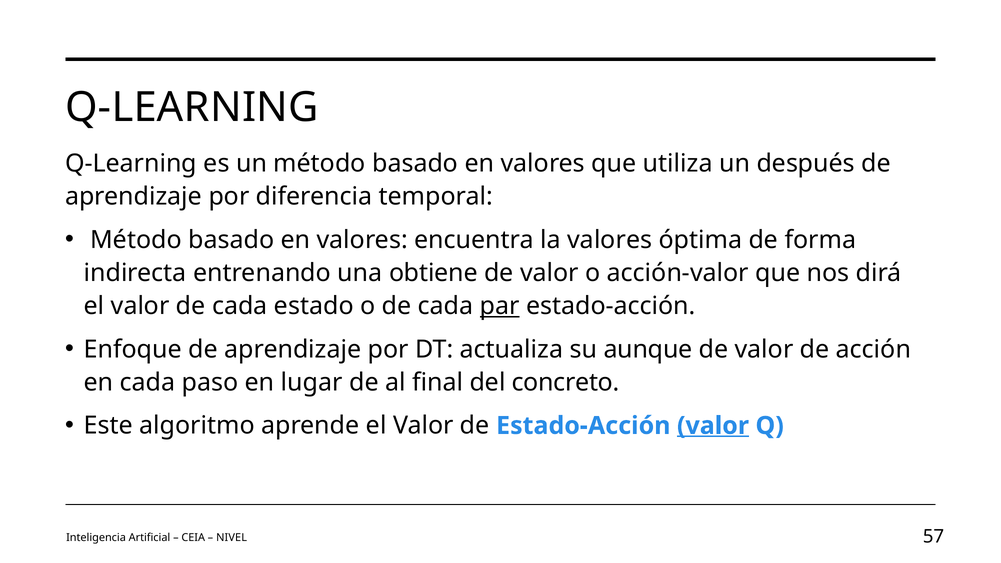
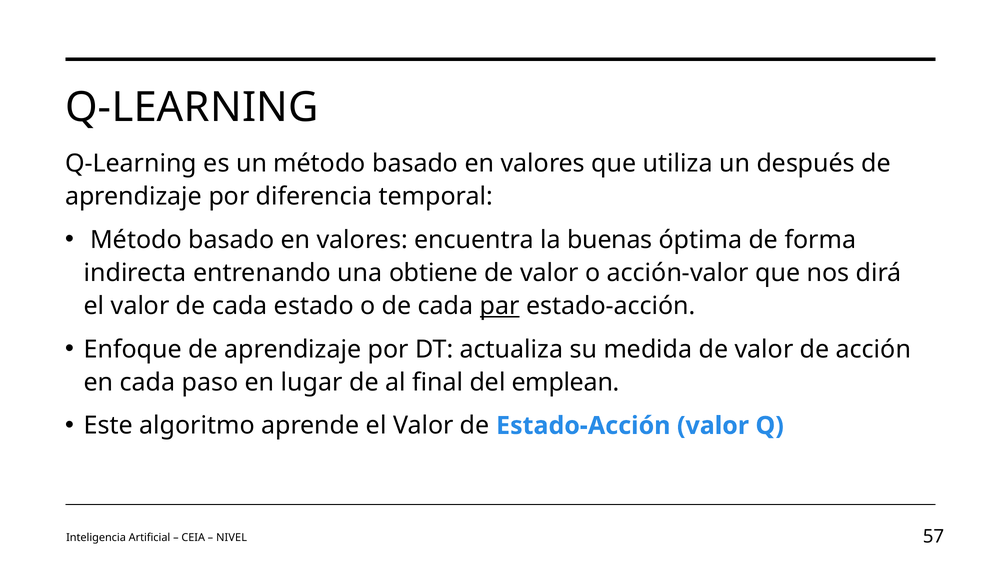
la valores: valores -> buenas (610, 240)
aunque: aunque -> medida (648, 349)
concreto: concreto -> emplean (566, 382)
valor underline: present -> none (713, 426)
